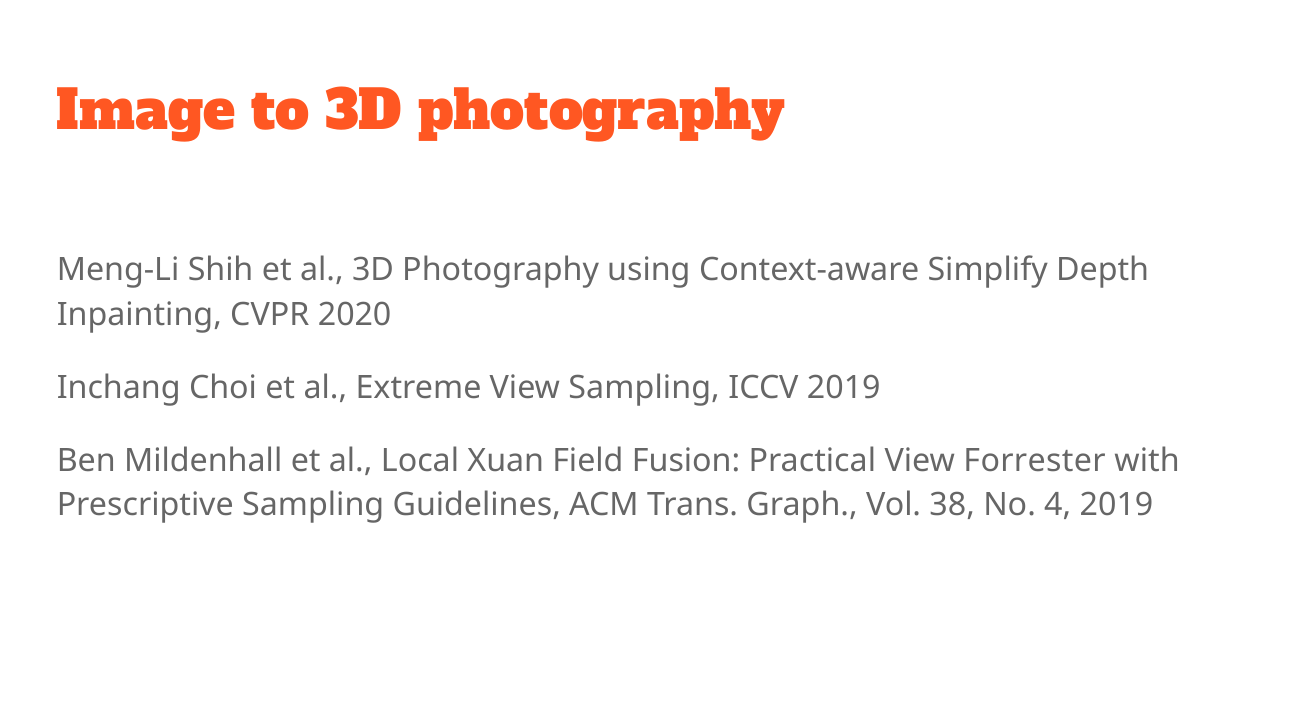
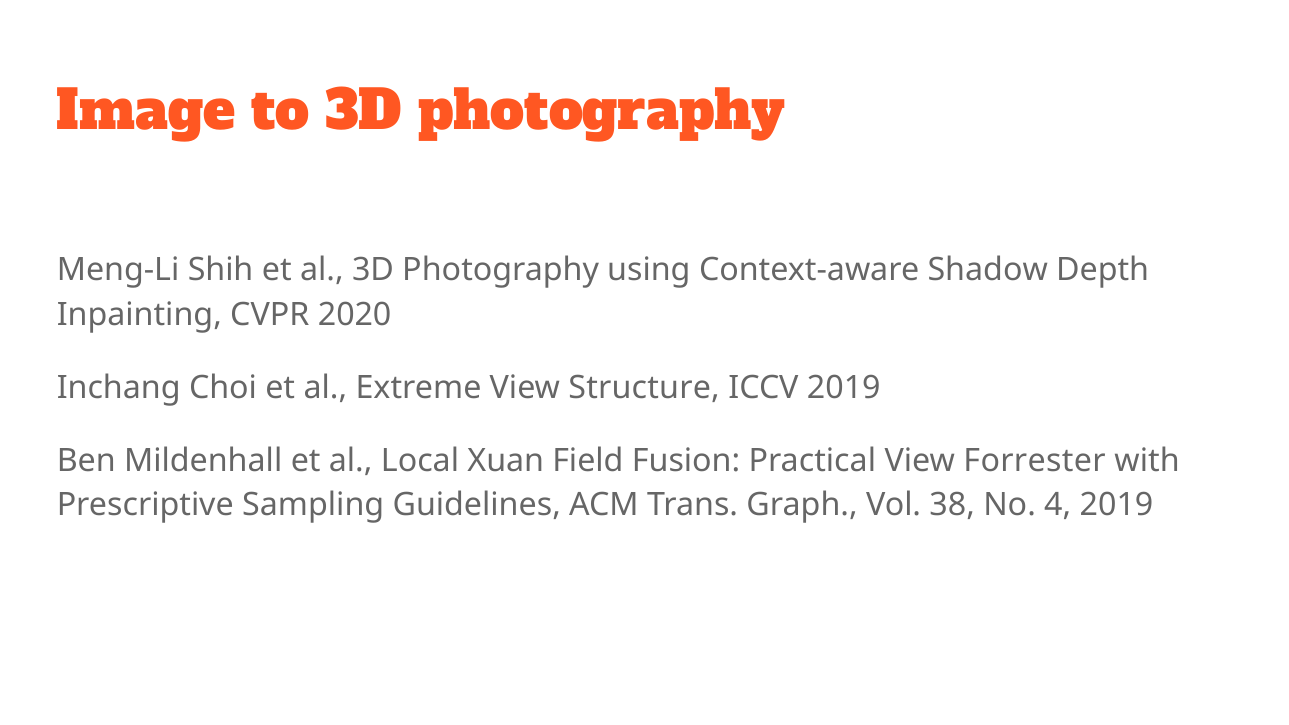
Simplify: Simplify -> Shadow (988, 270)
View Sampling: Sampling -> Structure (644, 388)
